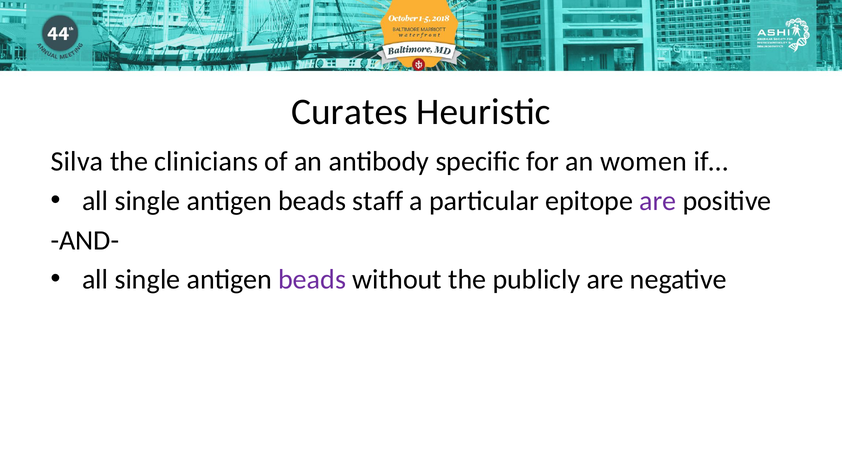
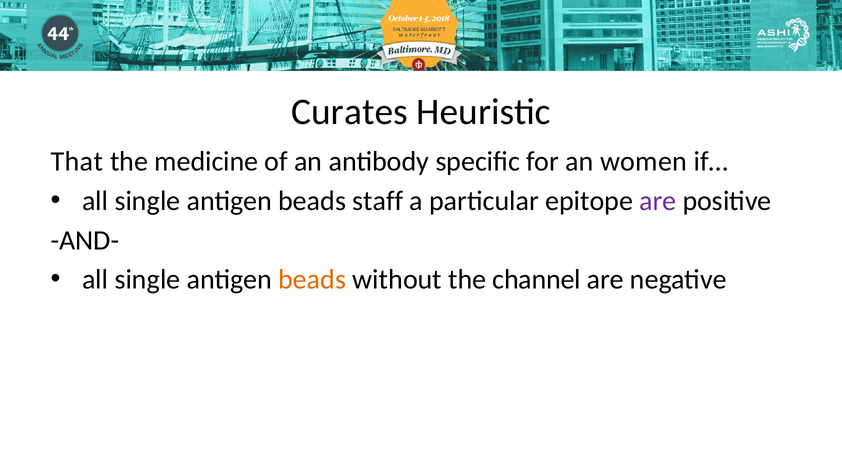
Silva: Silva -> That (77, 162)
clinicians: clinicians -> medicine (206, 162)
beads colour: purple -> orange (312, 279)
publicly: publicly -> channel (537, 279)
